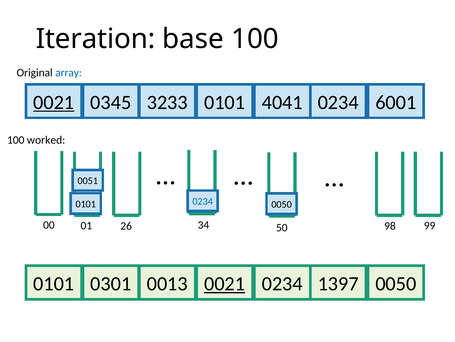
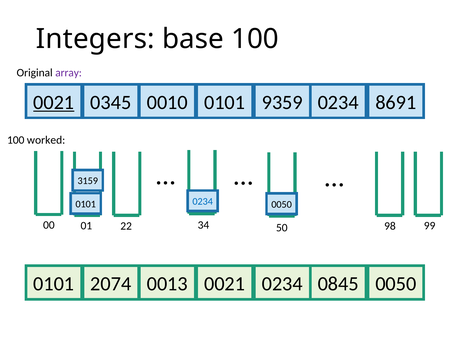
Iteration: Iteration -> Integers (95, 39)
array colour: blue -> purple (69, 73)
3233: 3233 -> 0010 (167, 102)
4041: 4041 -> 9359 (282, 102)
6001: 6001 -> 8691 (396, 102)
0051: 0051 -> 3159 (88, 181)
26: 26 -> 22 (126, 226)
0301: 0301 -> 2074 (111, 283)
0021 underline: present -> none (225, 283)
1397: 1397 -> 0845 (338, 283)
